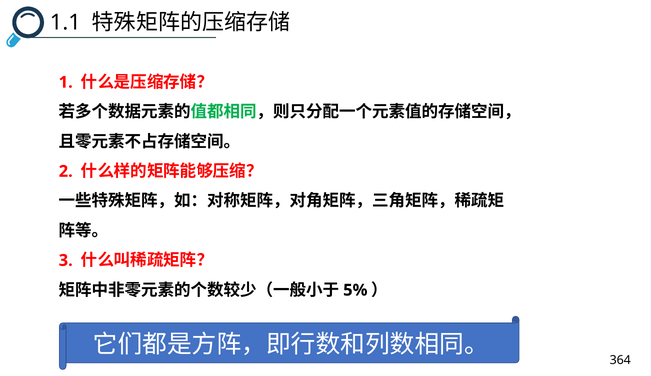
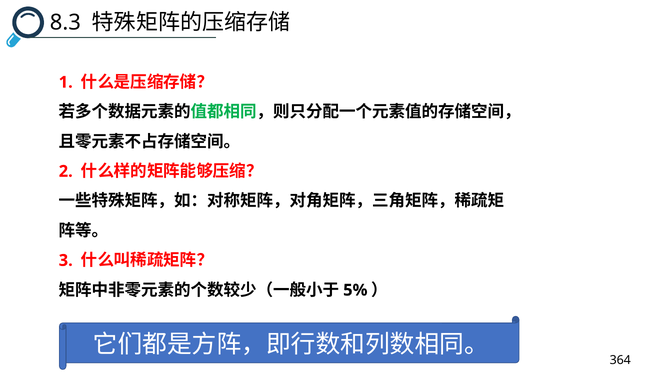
1.1: 1.1 -> 8.3 (65, 23)
